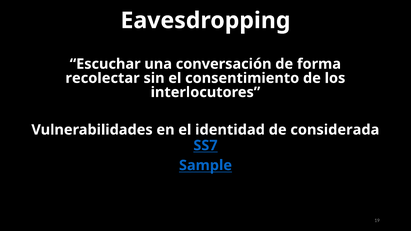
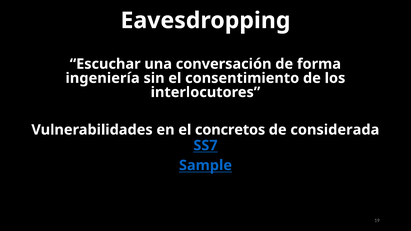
recolectar: recolectar -> ingeniería (103, 78)
identidad: identidad -> concretos (230, 130)
